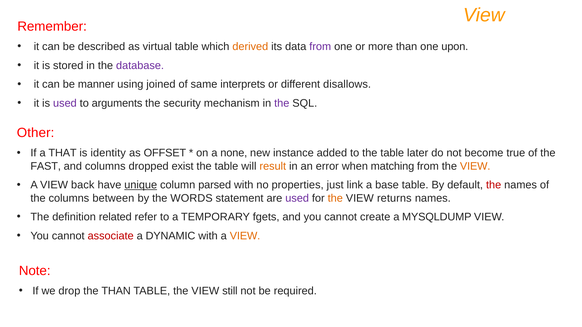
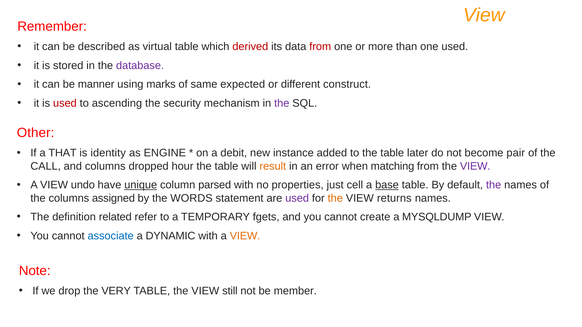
derived colour: orange -> red (250, 47)
from colour: purple -> red (320, 47)
one upon: upon -> used (455, 47)
joined: joined -> marks (161, 84)
interprets: interprets -> expected (243, 84)
disallows: disallows -> construct (347, 84)
used colour: purple -> red (65, 103)
arguments: arguments -> ascending (117, 103)
OFFSET: OFFSET -> ENGINE (165, 153)
none: none -> debit (234, 153)
true: true -> pair (516, 153)
FAST: FAST -> CALL (46, 166)
exist: exist -> hour (183, 166)
VIEW colour: orange -> purple (475, 166)
back: back -> undo (83, 185)
link: link -> cell (355, 185)
base underline: none -> present (387, 185)
the colour: red -> purple (494, 185)
between: between -> assigned (113, 198)
associate colour: red -> blue (111, 236)
the THAN: THAN -> VERY (116, 291)
required: required -> member (295, 291)
